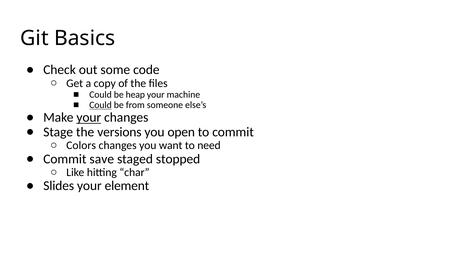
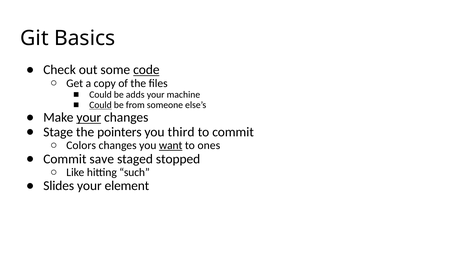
code underline: none -> present (146, 70)
heap: heap -> adds (135, 95)
versions: versions -> pointers (119, 132)
open: open -> third (181, 132)
want underline: none -> present (171, 145)
need: need -> ones (209, 145)
char: char -> such (134, 172)
